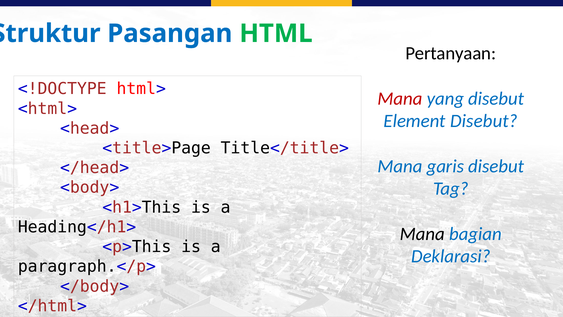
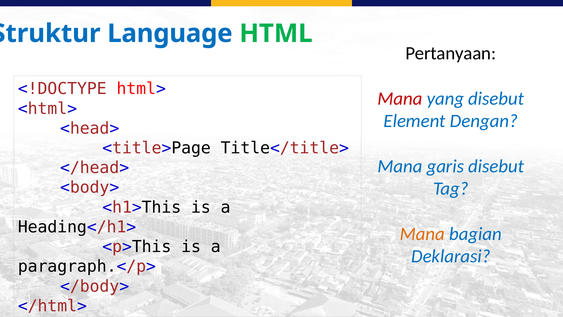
Pasangan: Pasangan -> Language (170, 33)
Element Disebut: Disebut -> Dengan (484, 121)
Mana colour: black -> orange (422, 234)
